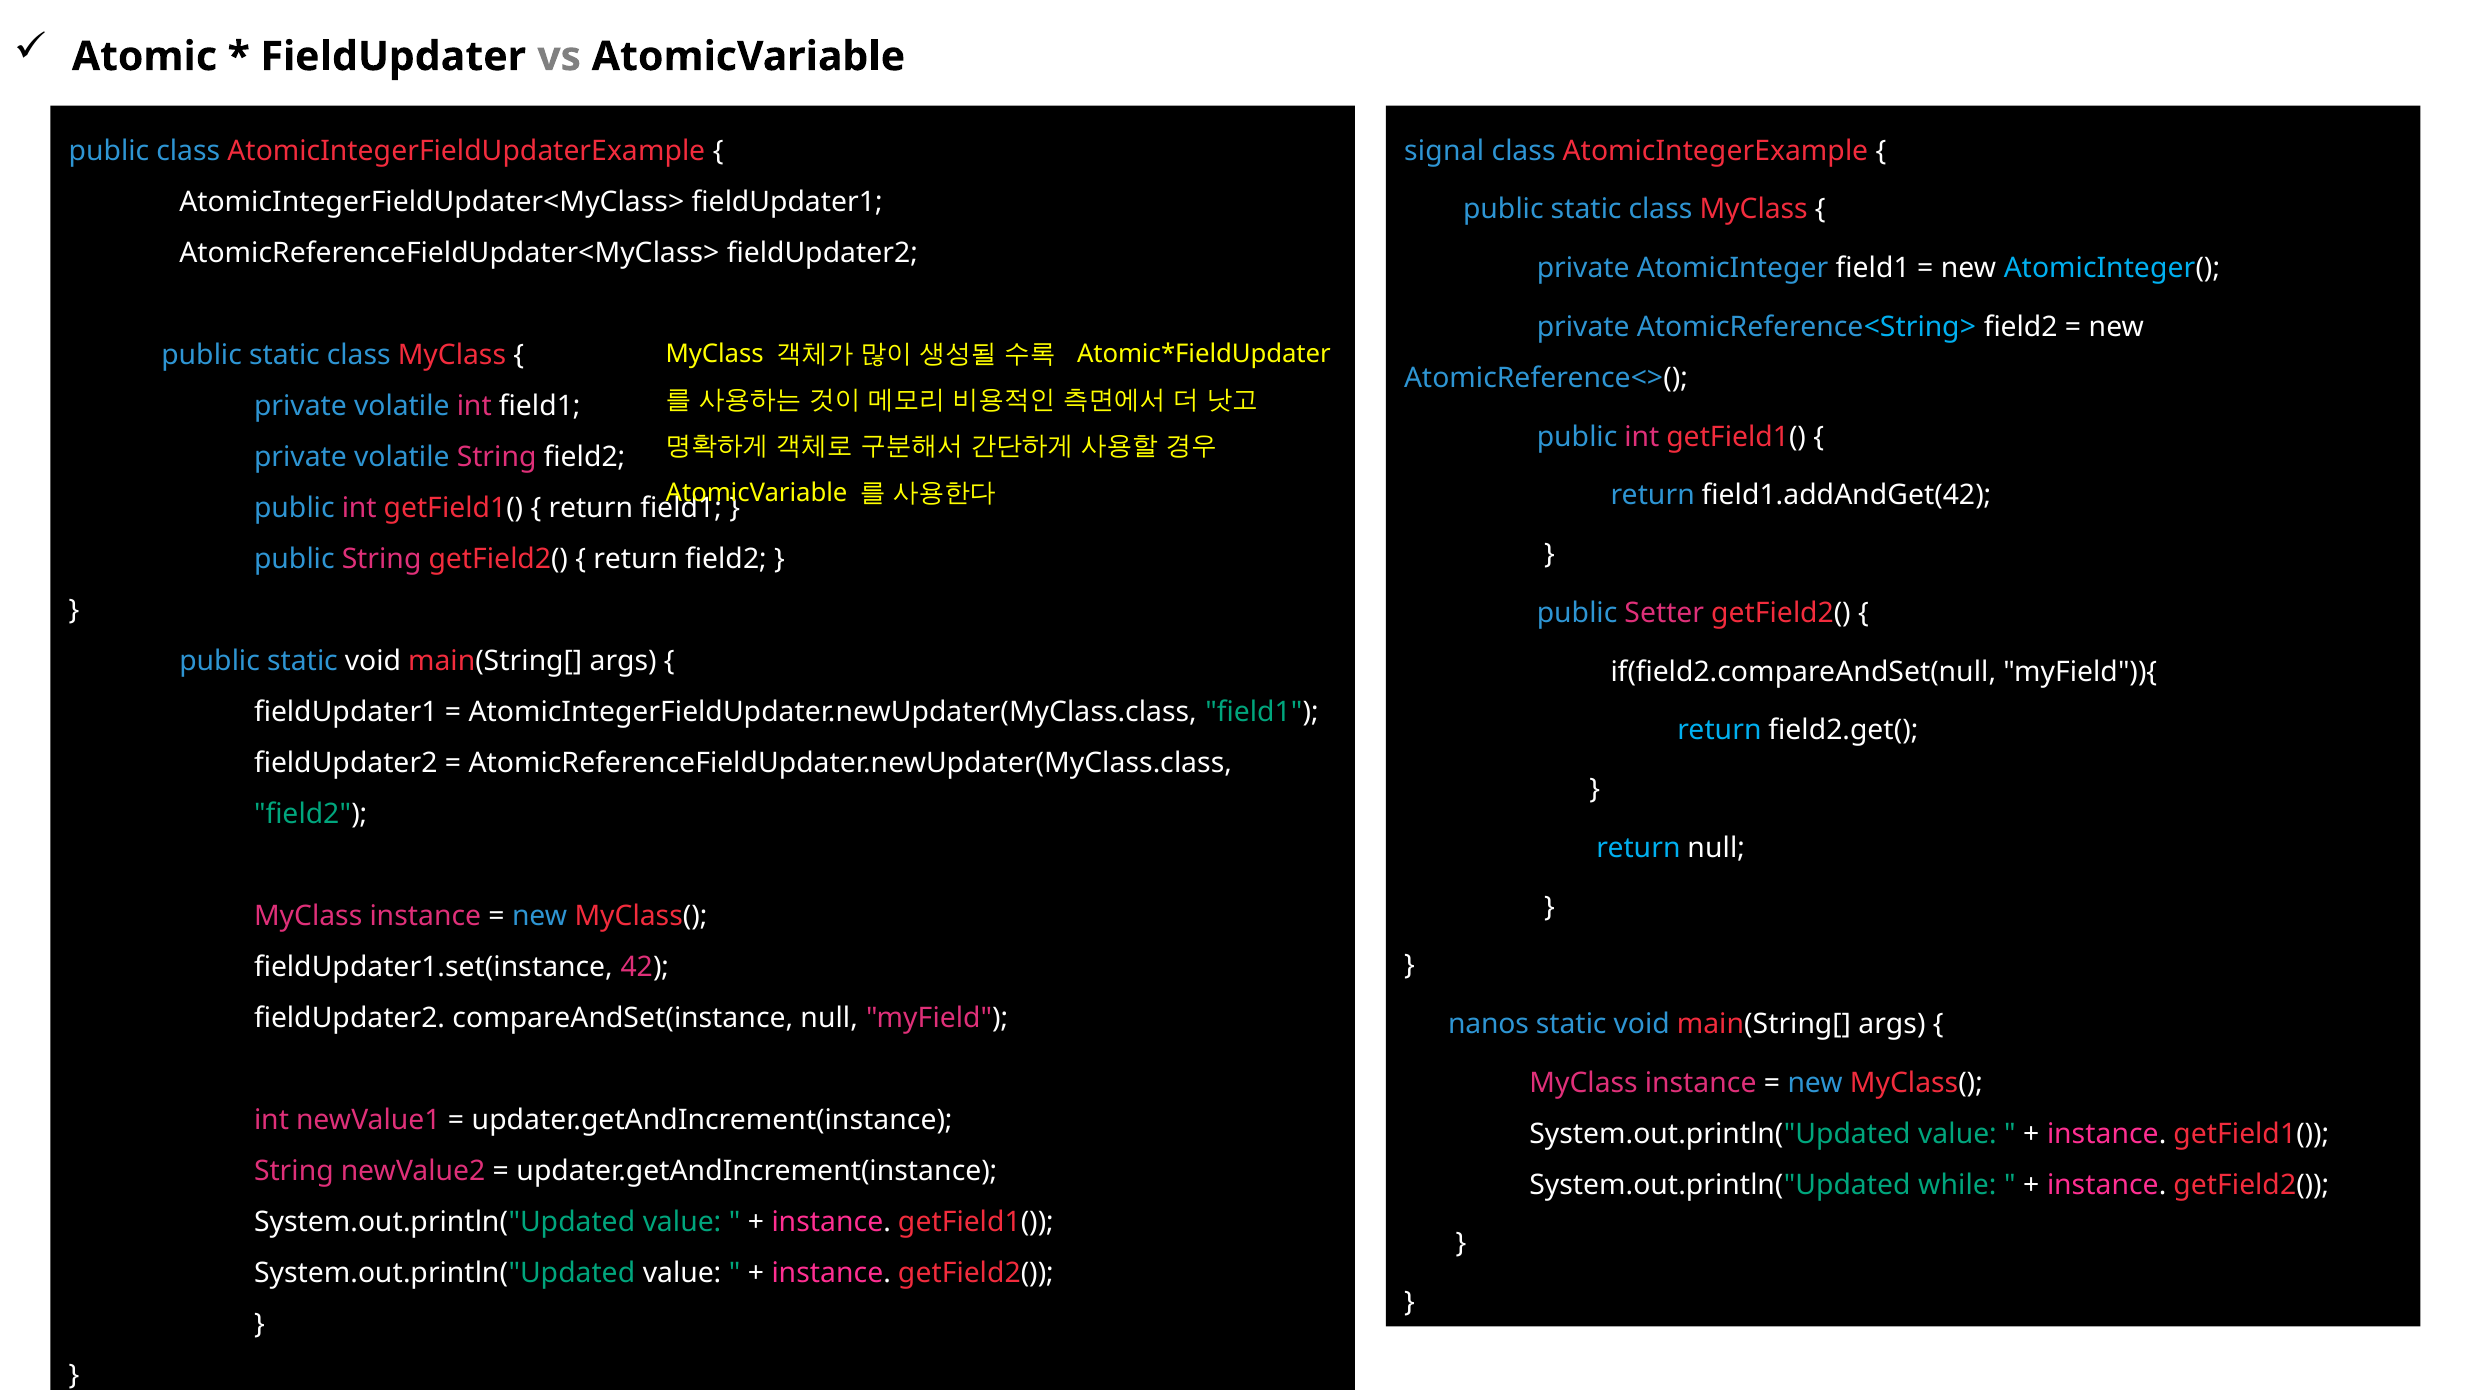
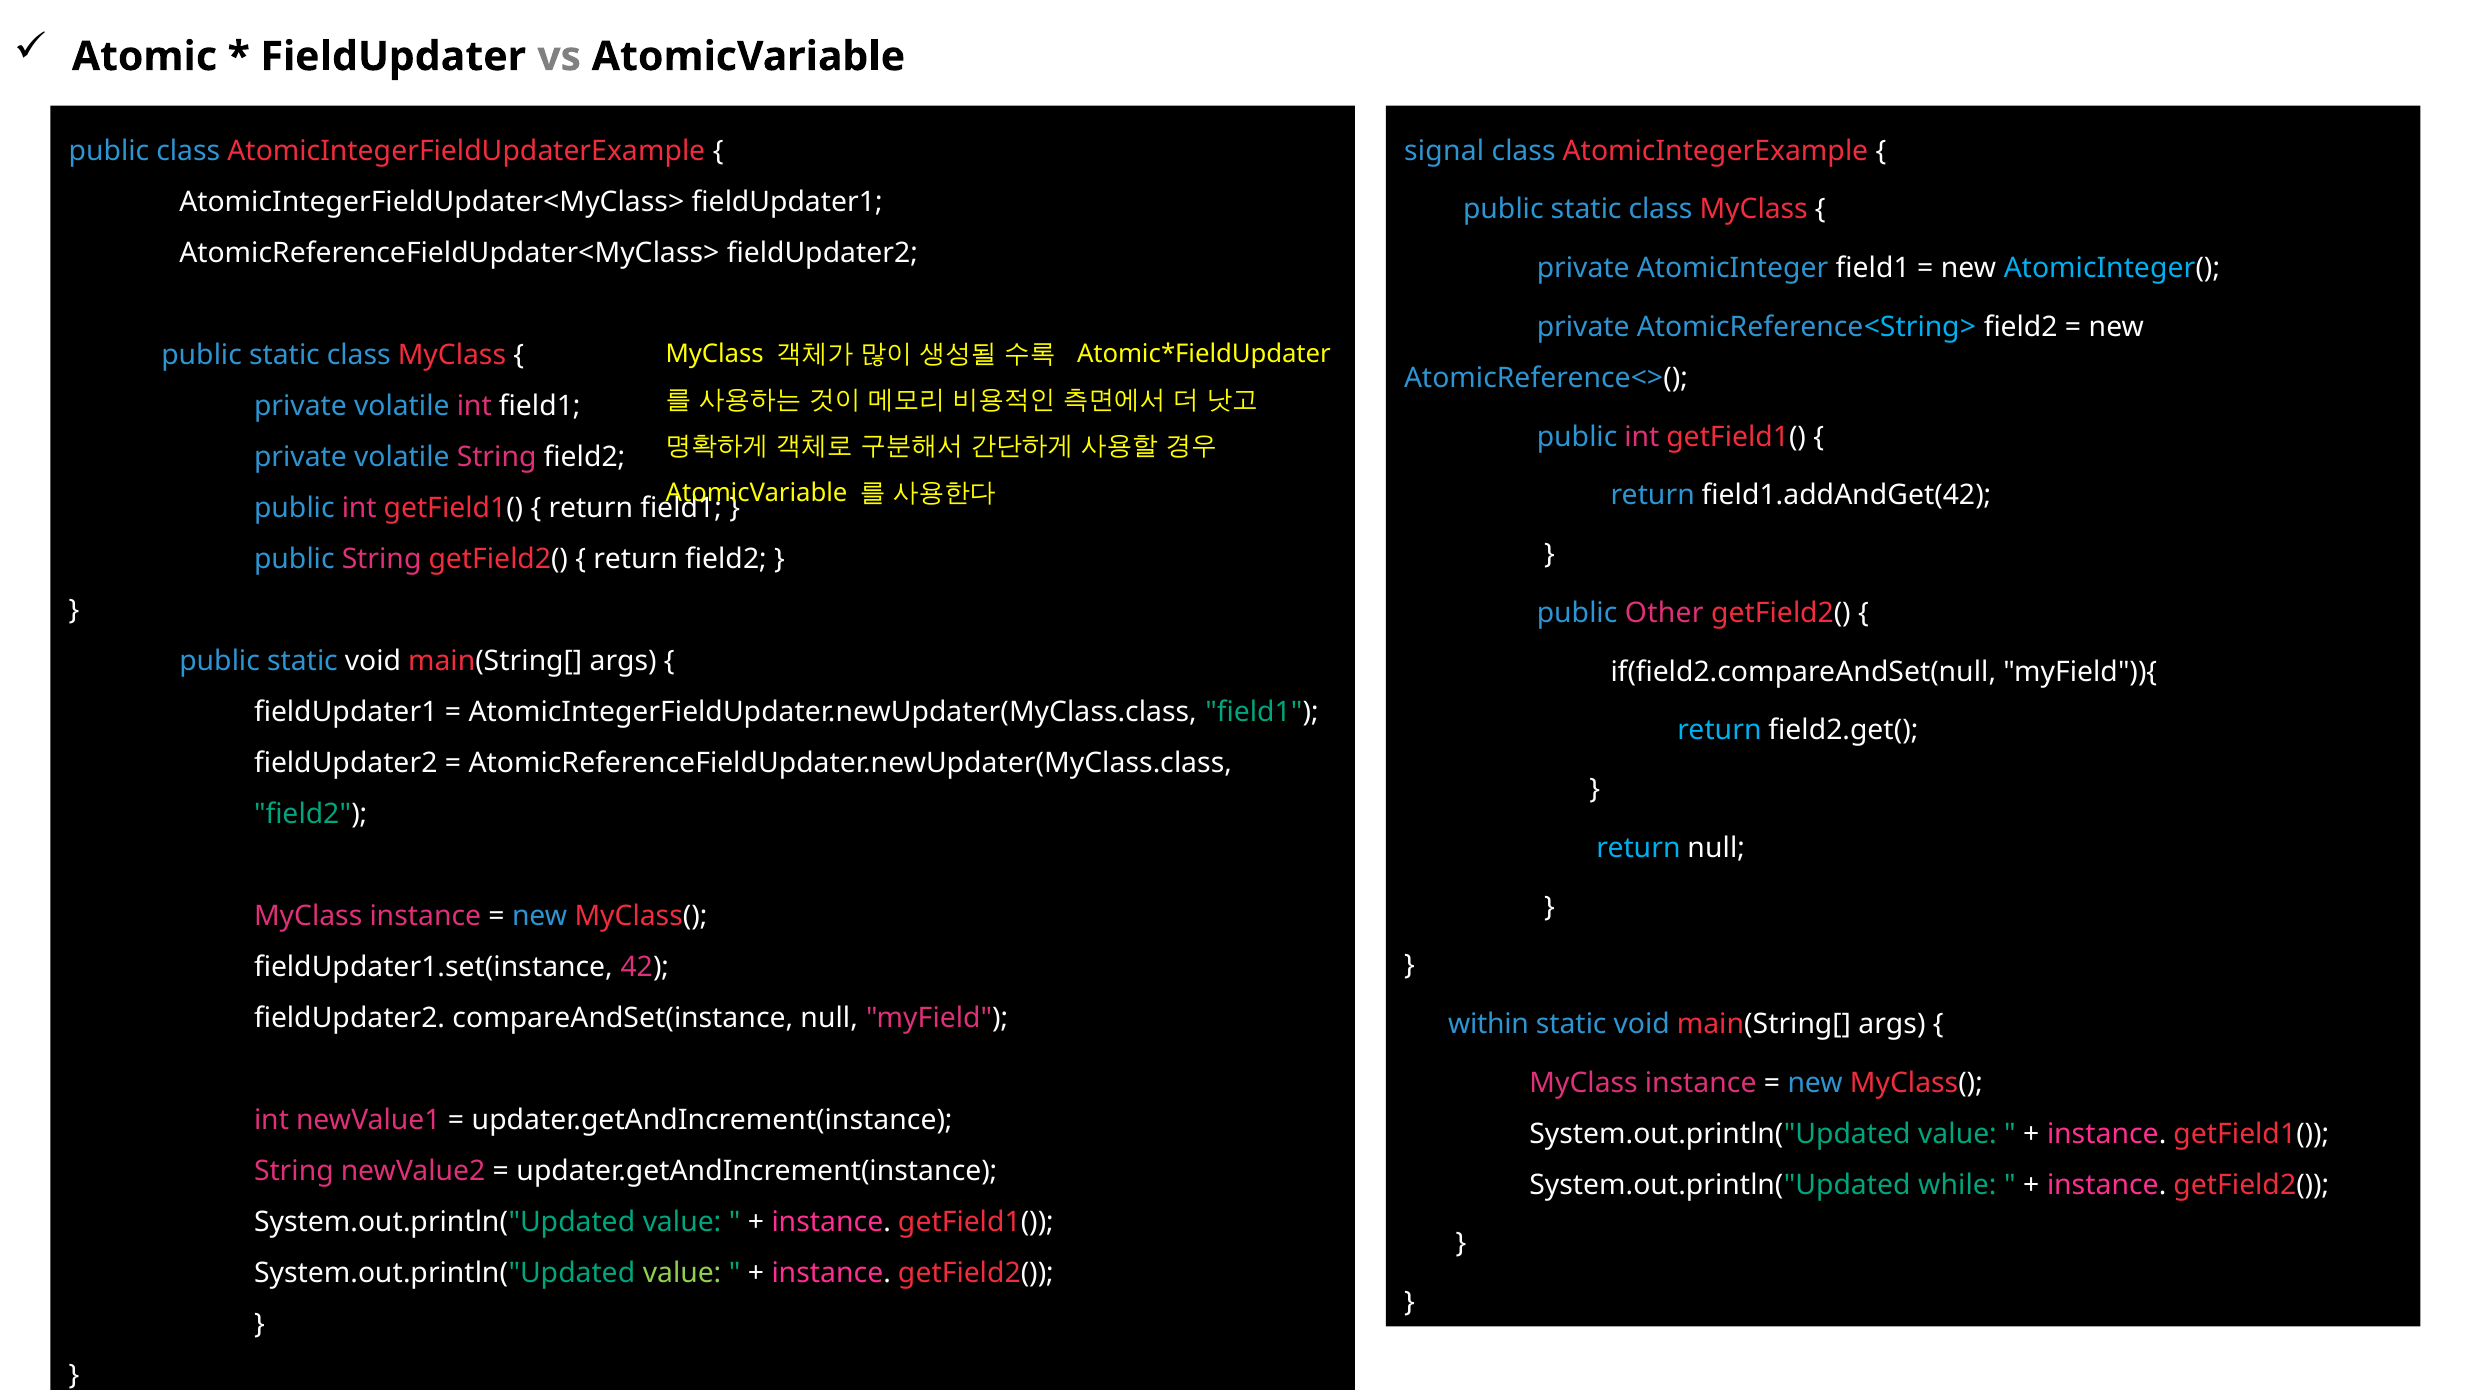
Setter: Setter -> Other (1664, 613)
nanos: nanos -> within (1489, 1024)
value colour: white -> light green (682, 1273)
